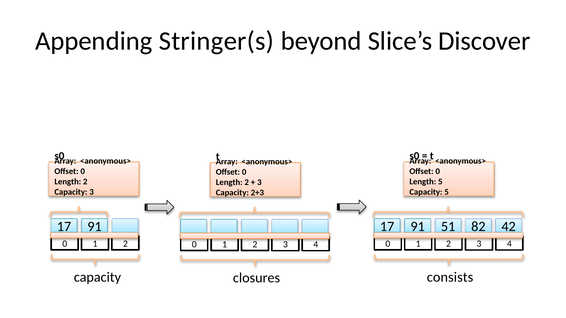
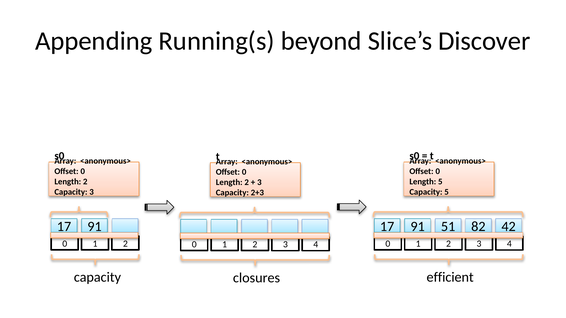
Stringer(s: Stringer(s -> Running(s (217, 41)
consists: consists -> efficient (450, 277)
